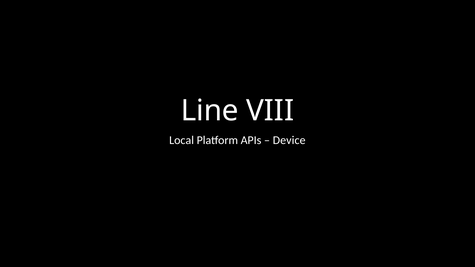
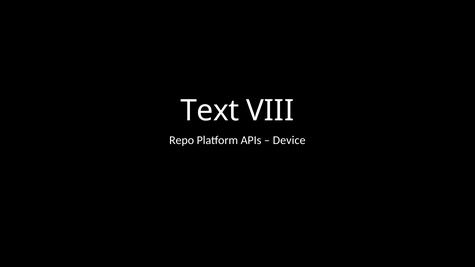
Line: Line -> Text (210, 111)
Local: Local -> Repo (182, 140)
